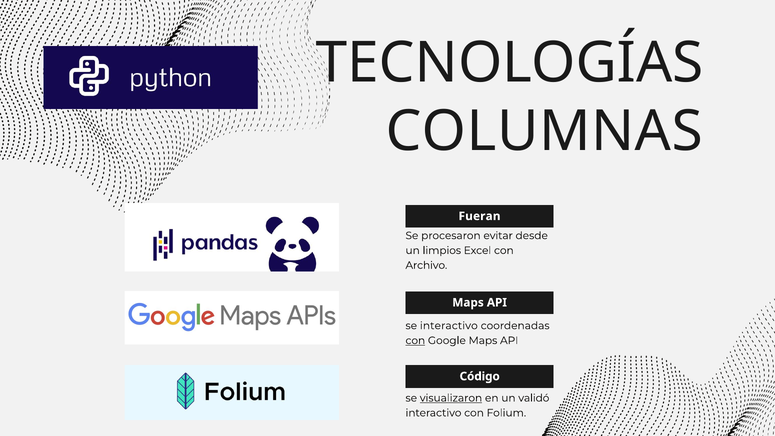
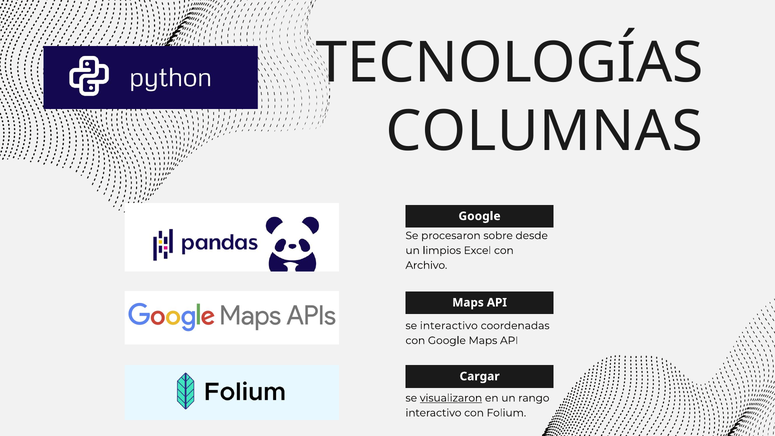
Fueran: Fueran -> Google (480, 216)
evitar: evitar -> sobre (498, 236)
con underline: present -> none (415, 340)
Código: Código -> Cargar (480, 376)
validó: validó -> rango (534, 398)
